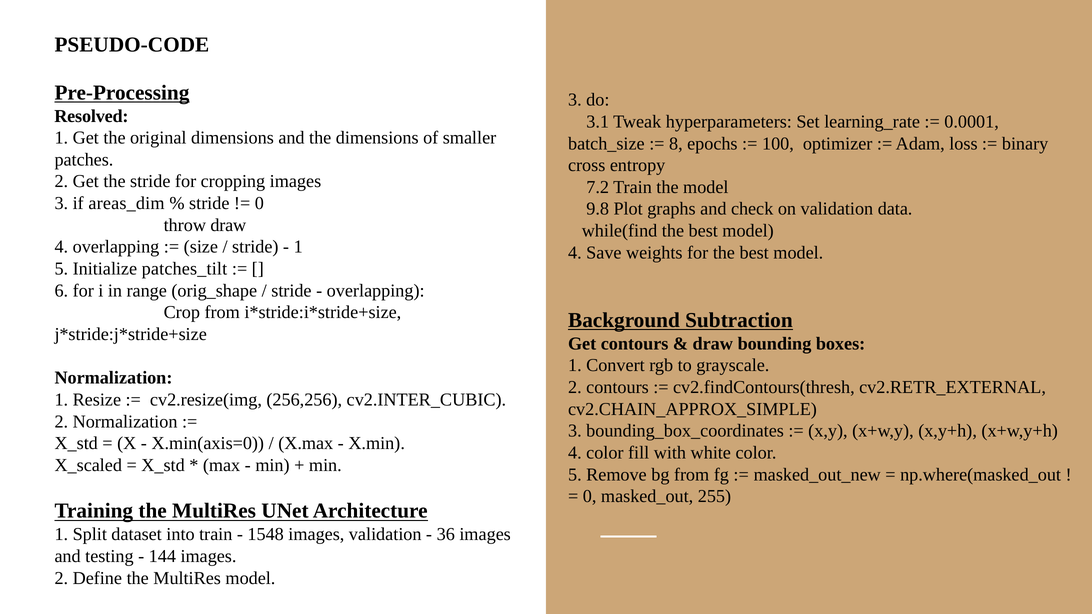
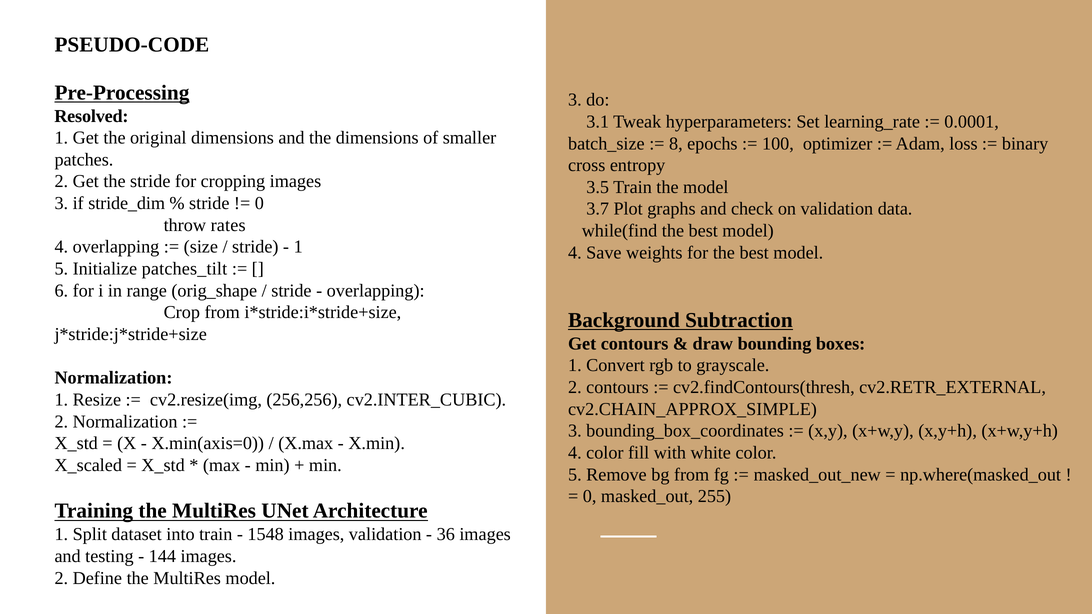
7.2: 7.2 -> 3.5 (598, 187)
areas_dim: areas_dim -> stride_dim (127, 203)
9.8: 9.8 -> 3.7 (598, 209)
throw draw: draw -> rates (228, 225)
